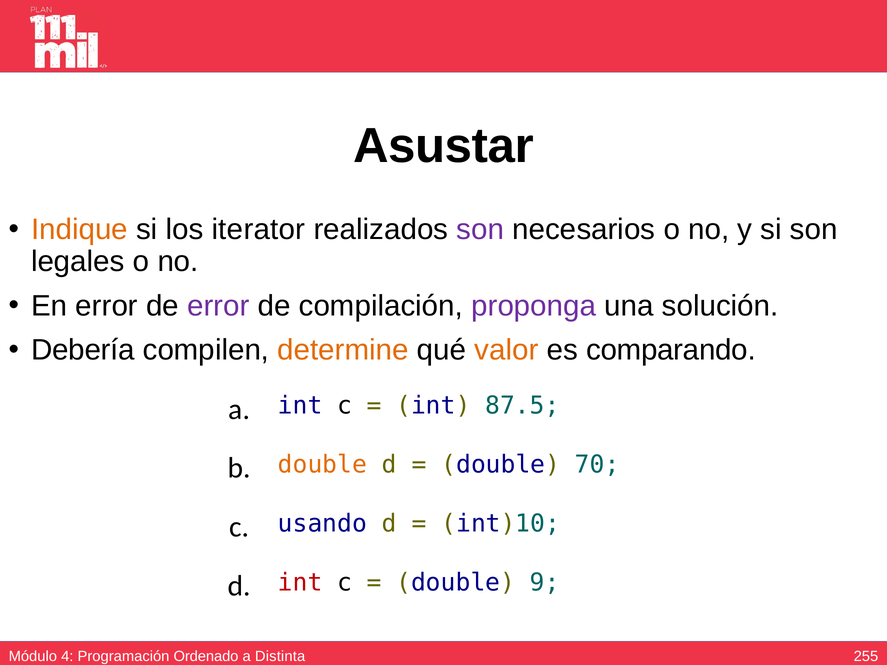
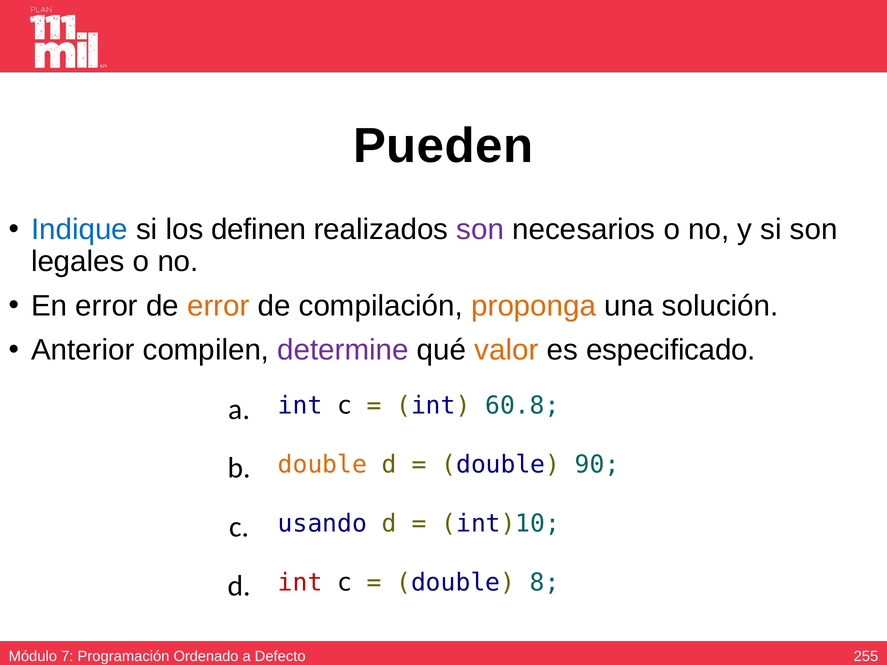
Asustar: Asustar -> Pueden (443, 146)
Indique colour: orange -> blue (79, 230)
iterator: iterator -> definen (259, 230)
error colour: purple -> orange (218, 306)
proponga colour: purple -> orange (534, 306)
Debería: Debería -> Anterior (83, 350)
determine colour: orange -> purple (343, 350)
comparando: comparando -> especificado (671, 350)
87.5: 87.5 -> 60.8 (522, 406)
70: 70 -> 90 (597, 465)
9: 9 -> 8 (545, 583)
4: 4 -> 7 (67, 657)
Distinta: Distinta -> Defecto (280, 657)
